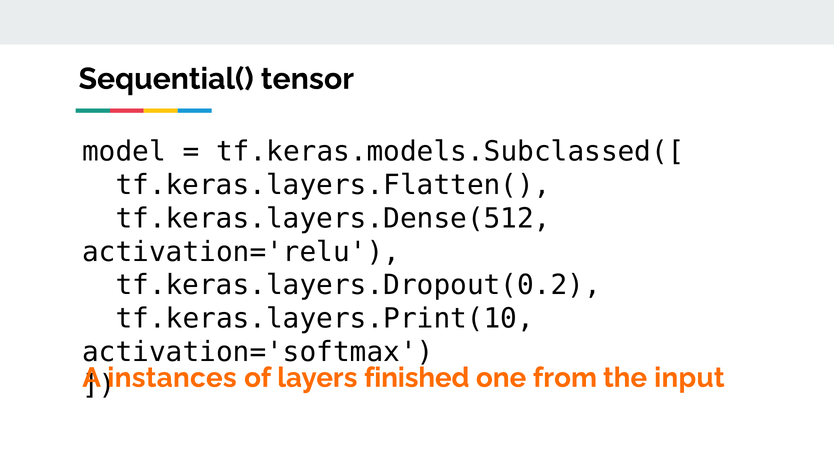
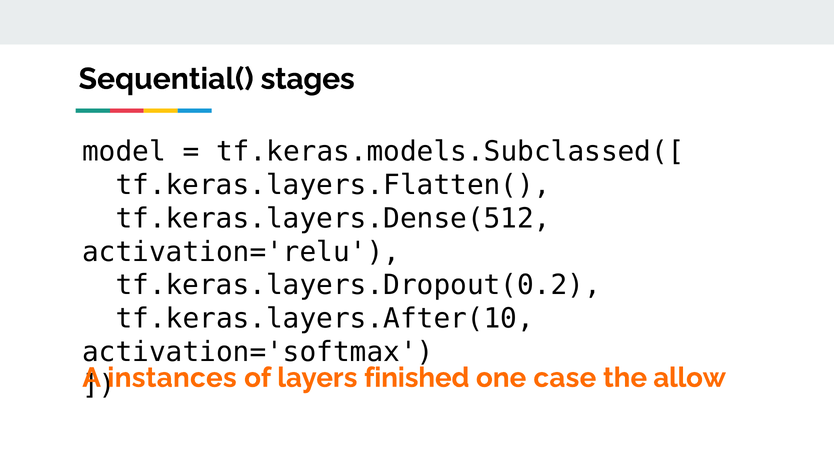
tensor: tensor -> stages (308, 79)
tf.keras.layers.Print(10: tf.keras.layers.Print(10 -> tf.keras.layers.After(10 (325, 319)
from: from -> case (565, 378)
input: input -> allow (690, 378)
